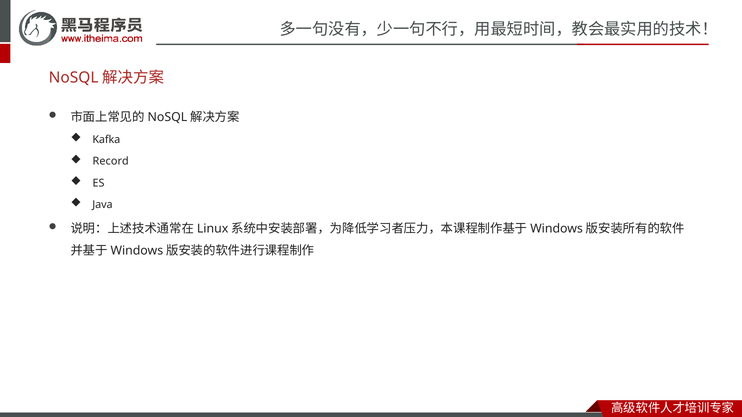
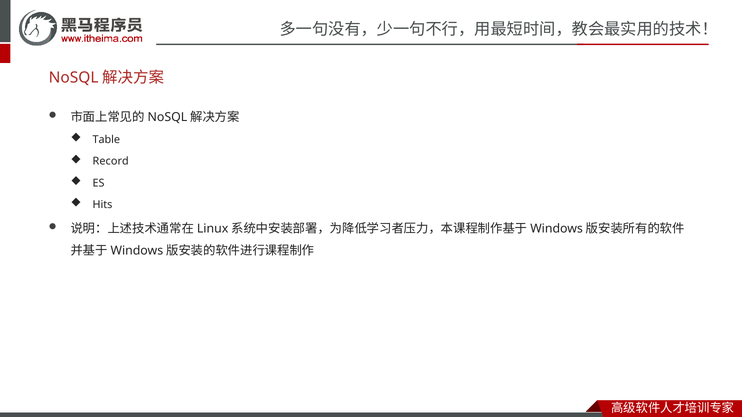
Kafka: Kafka -> Table (106, 140)
Java: Java -> Hits (102, 205)
